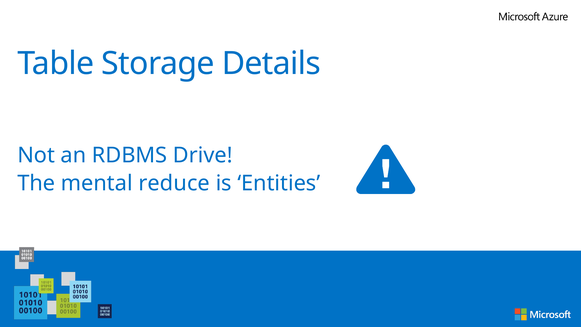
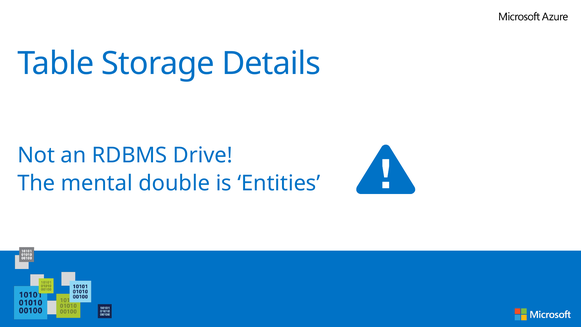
reduce: reduce -> double (174, 183)
